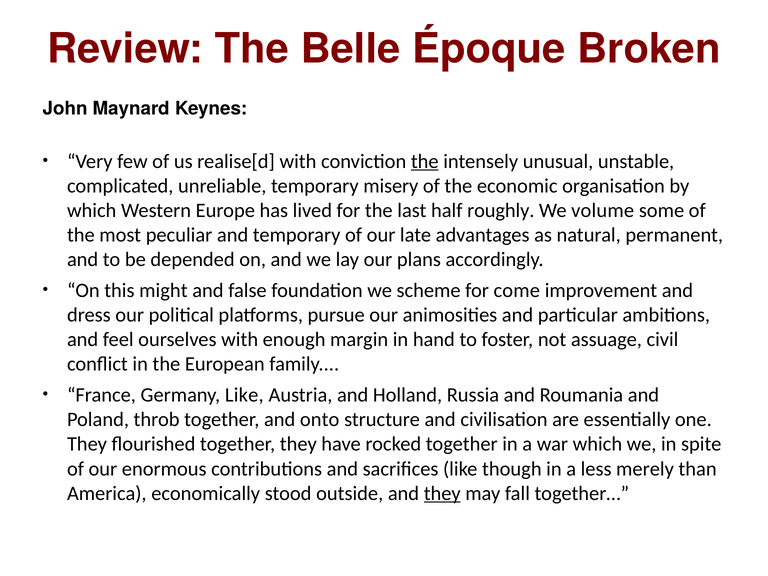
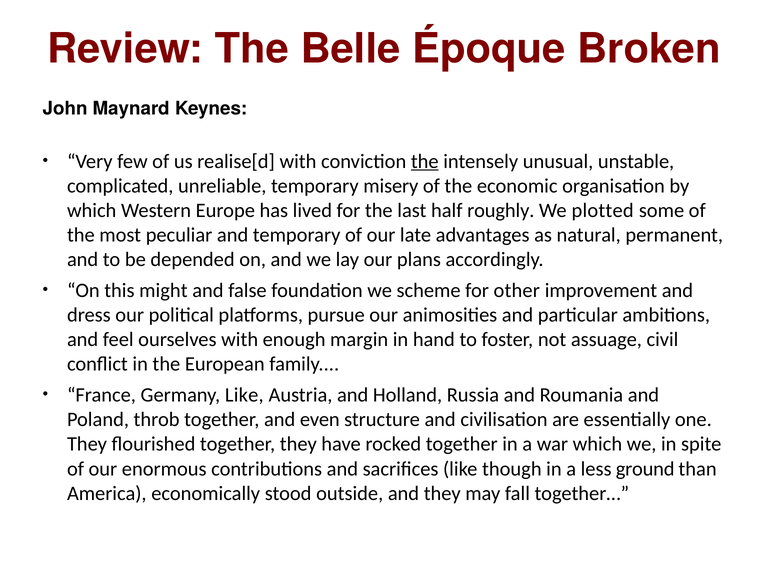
volume: volume -> plotted (603, 210)
come: come -> other (517, 290)
onto: onto -> even (320, 420)
merely: merely -> ground (645, 469)
they underline: present -> none (442, 493)
